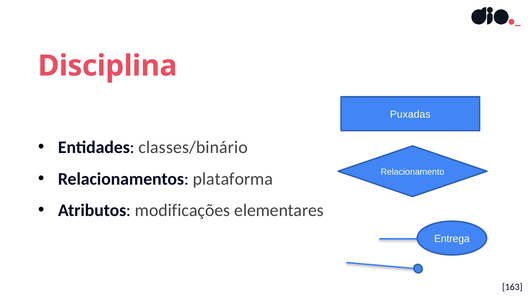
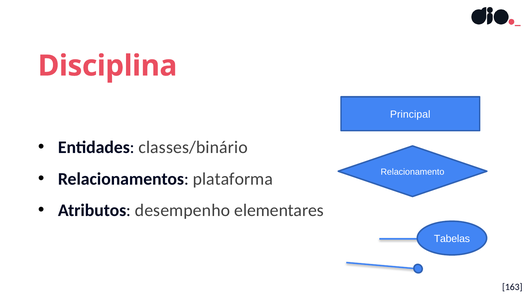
Puxadas: Puxadas -> Principal (410, 115)
modificações: modificações -> desempenho (183, 210)
Entrega: Entrega -> Tabelas (452, 239)
